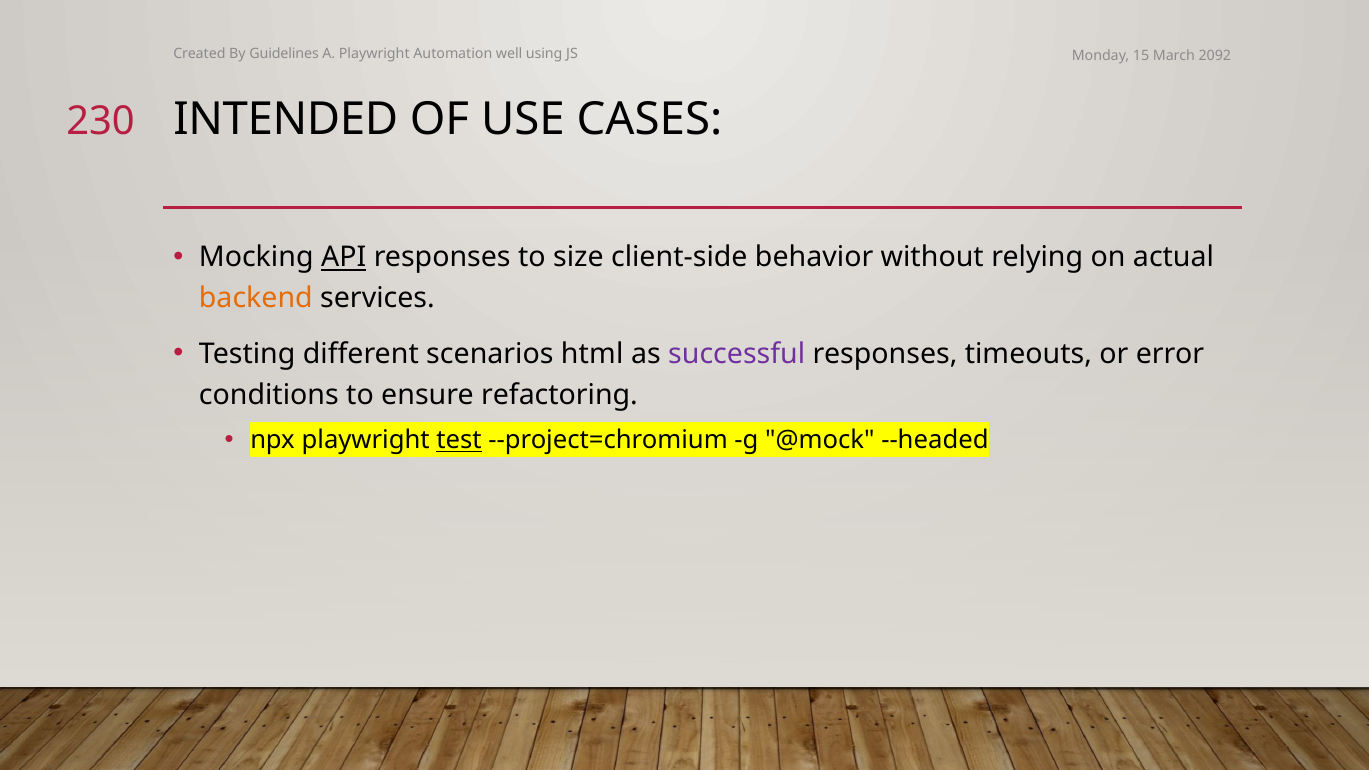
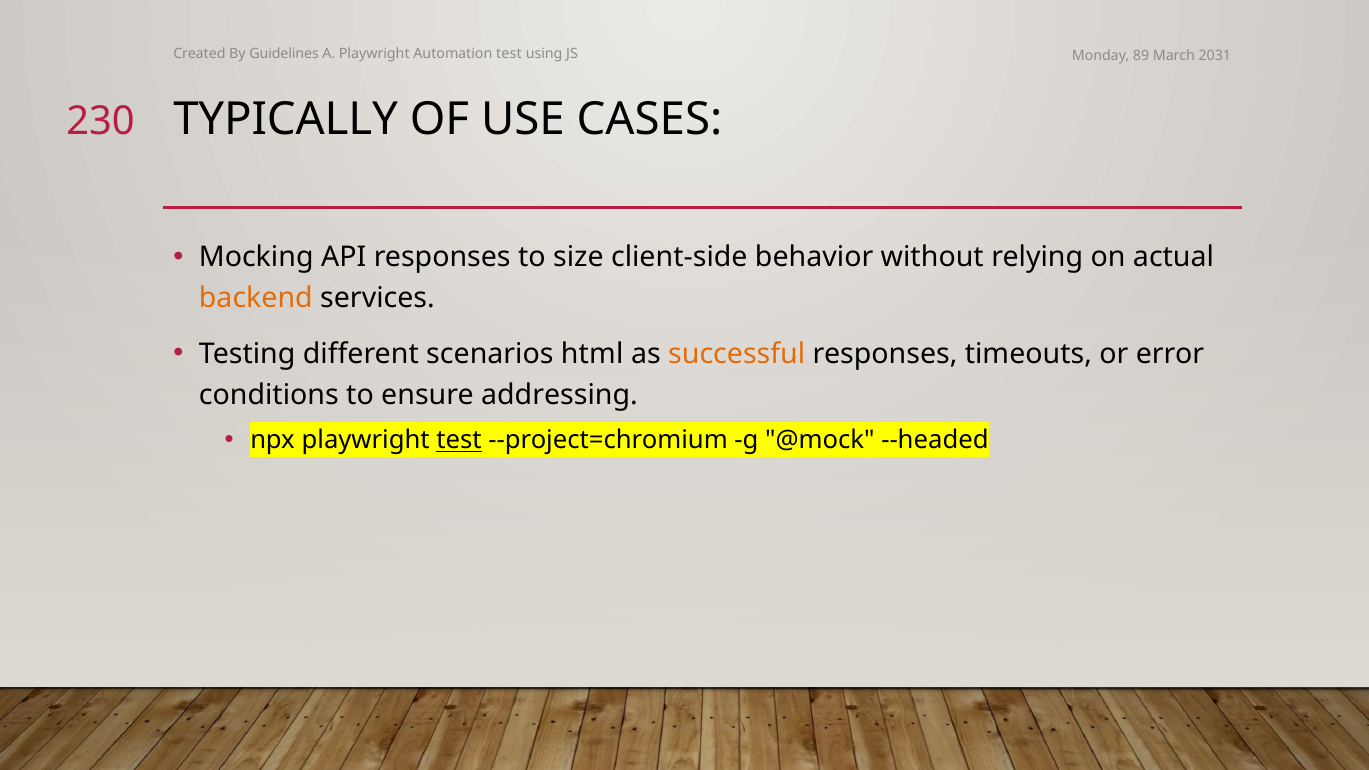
Automation well: well -> test (509, 54)
15: 15 -> 89 (1141, 55)
2092: 2092 -> 2031 (1215, 55)
INTENDED: INTENDED -> TYPICALLY (286, 120)
API underline: present -> none (344, 257)
successful colour: purple -> orange (737, 354)
refactoring: refactoring -> addressing (559, 395)
